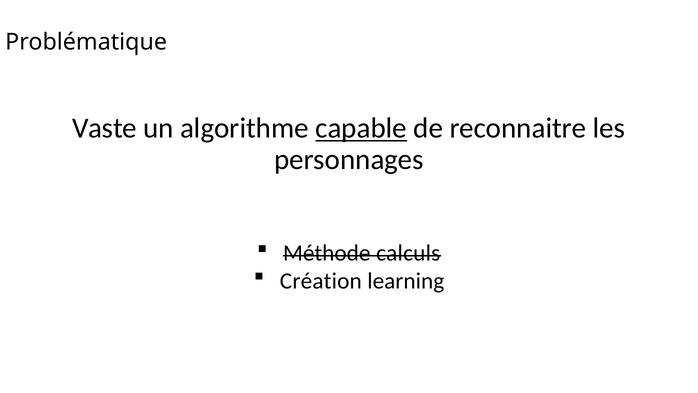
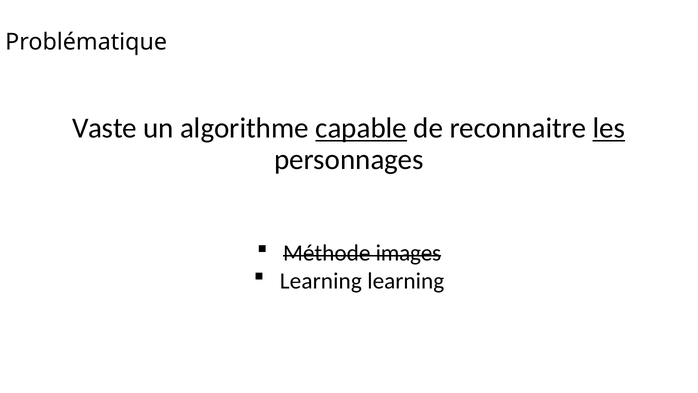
les underline: none -> present (609, 128)
calculs: calculs -> images (408, 253)
Création: Création -> Learning (321, 281)
